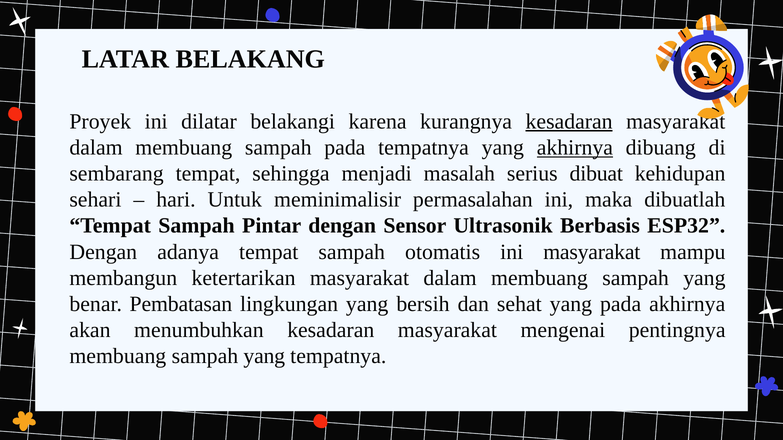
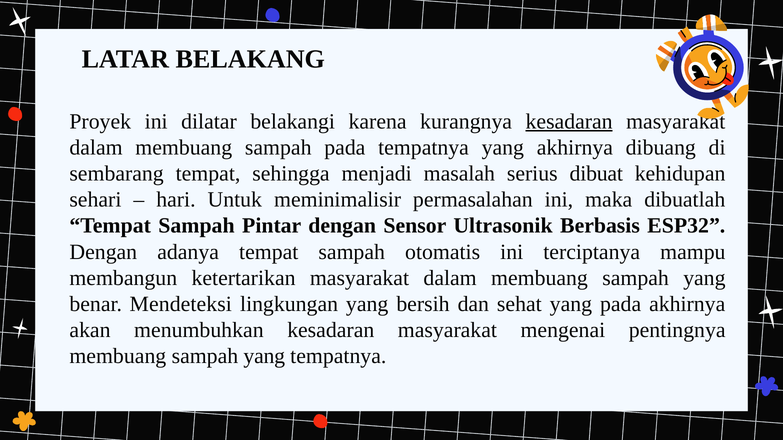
akhirnya underline: present -> none (575, 148)
ini masyarakat: masyarakat -> terciptanya (592, 252)
Pembatasan: Pembatasan -> Mendeteksi (181, 304)
